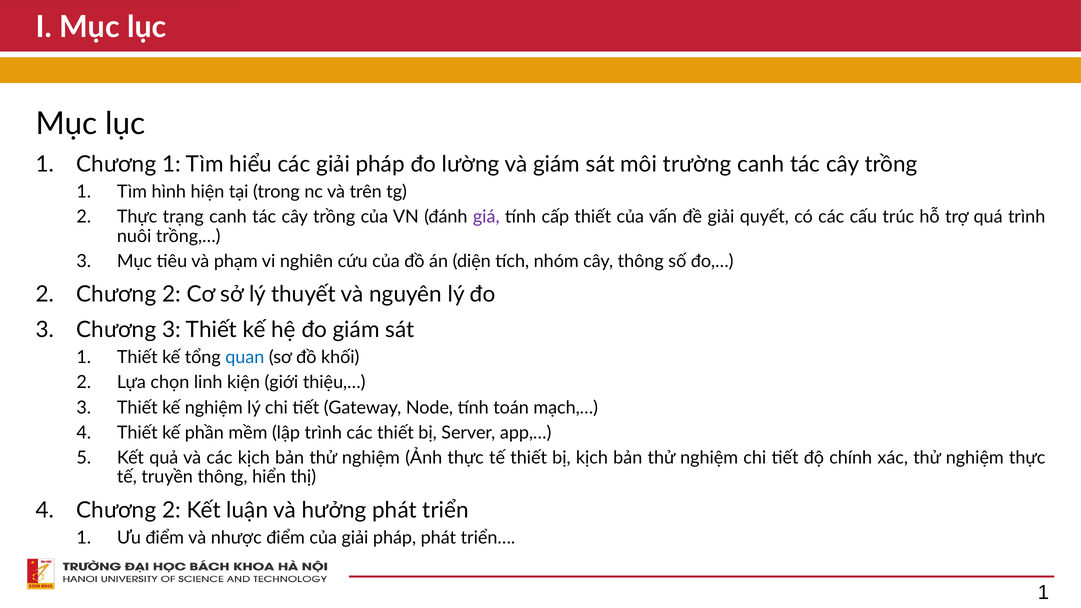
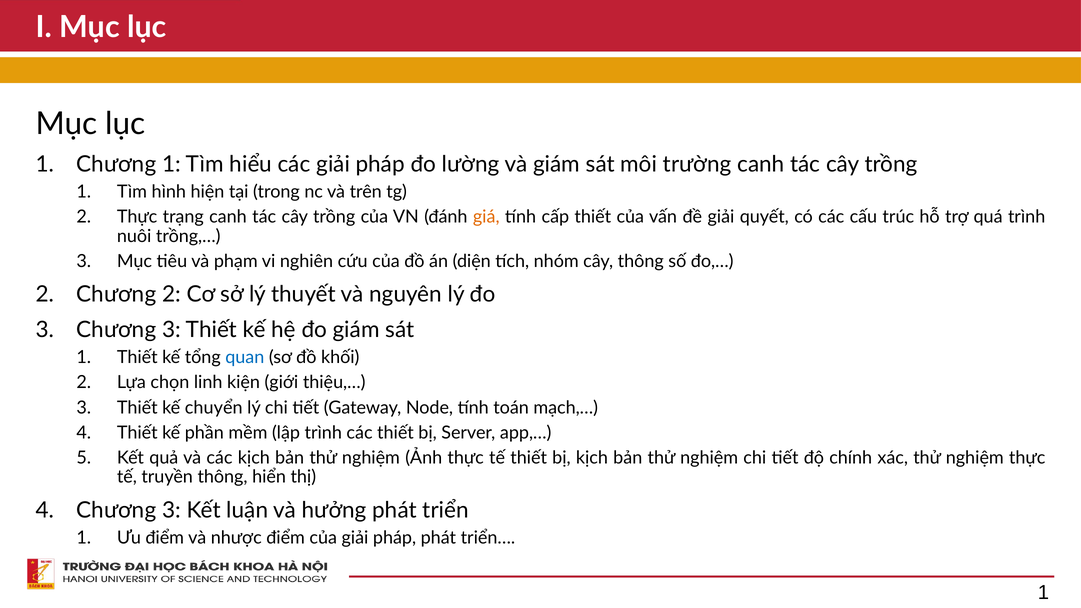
giá colour: purple -> orange (486, 217)
kế nghiệm: nghiệm -> chuyển (214, 408)
4 Chương 2: 2 -> 3 (171, 510)
